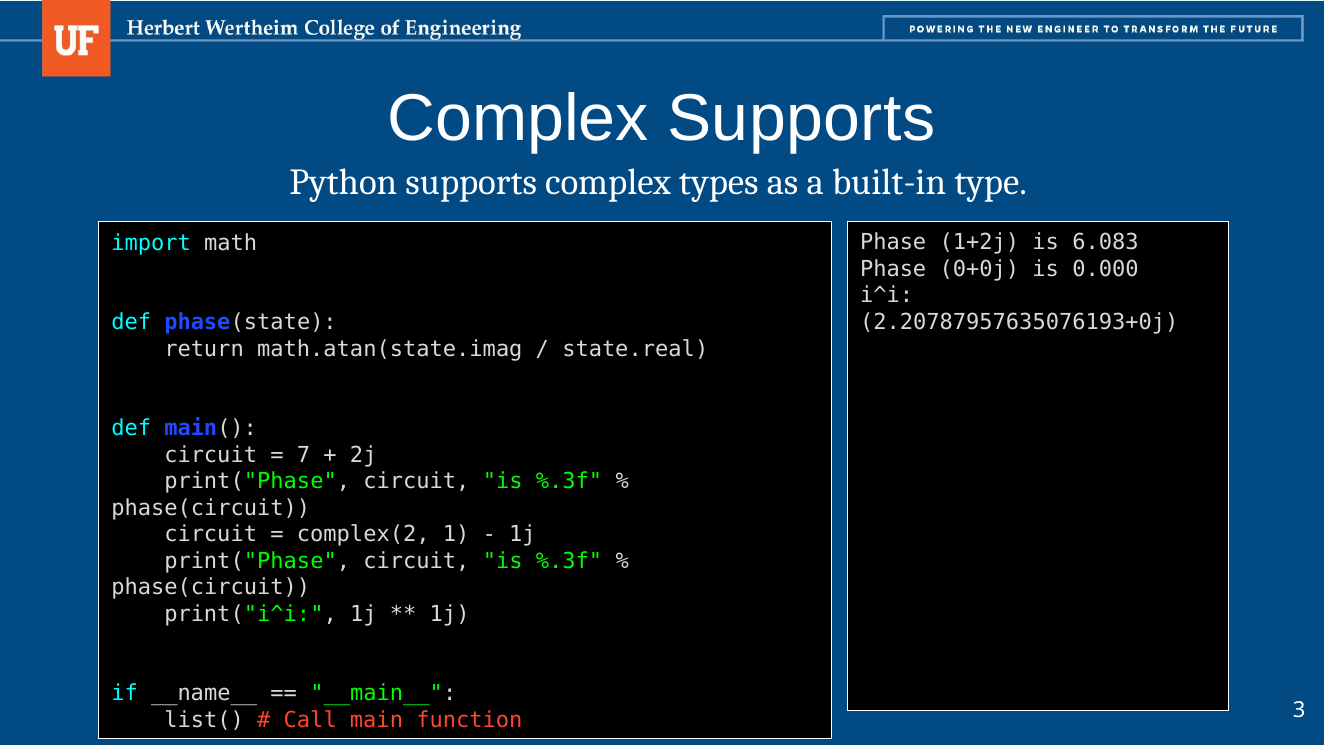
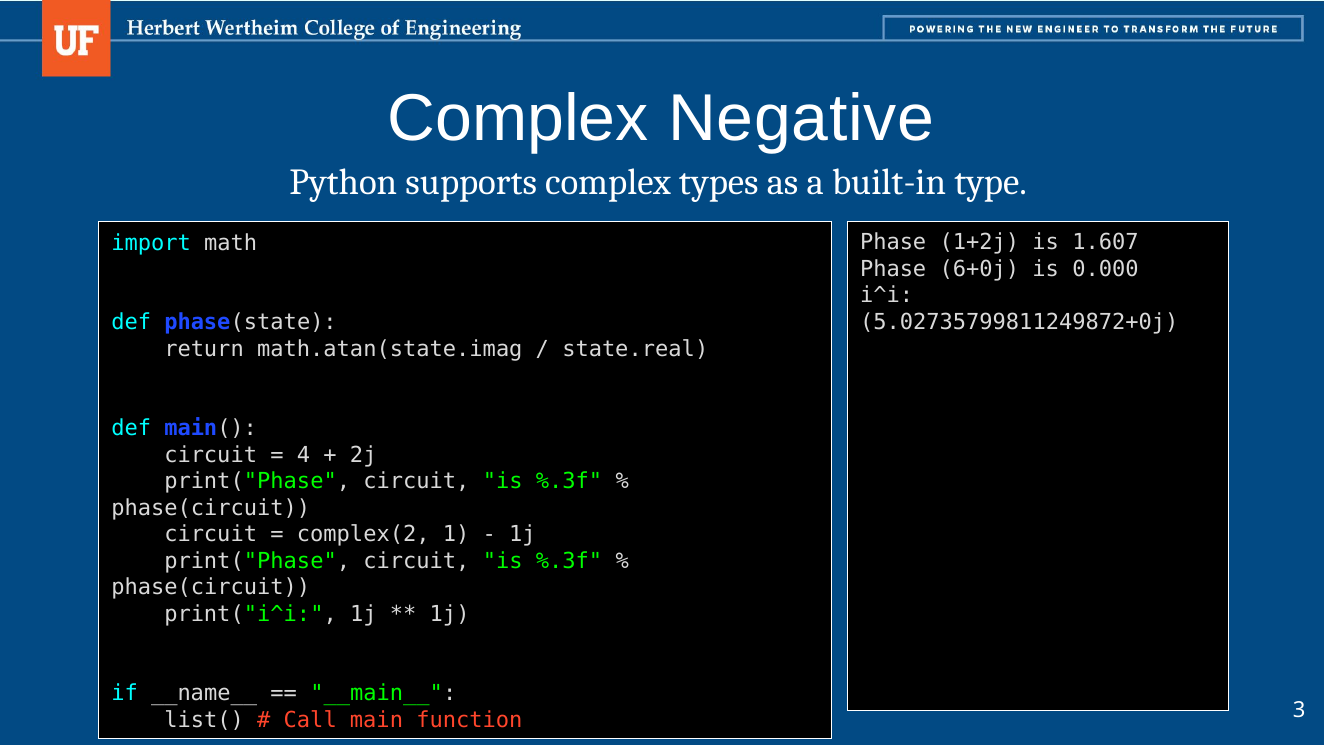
Complex Supports: Supports -> Negative (801, 119)
6.083: 6.083 -> 1.607 (1106, 242)
0+0j: 0+0j -> 6+0j (979, 269)
2.20787957635076193+0j: 2.20787957635076193+0j -> 5.02735799811249872+0j (1019, 322)
7: 7 -> 4 (304, 455)
